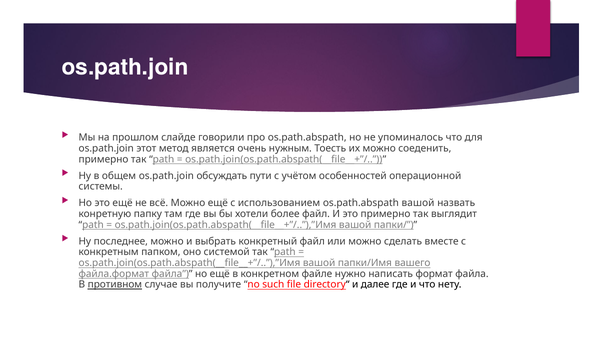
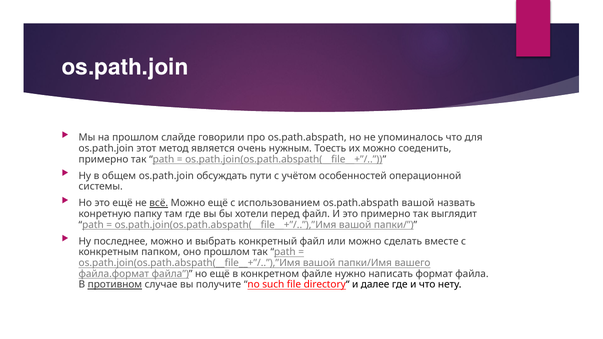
всё underline: none -> present (159, 203)
более: более -> перед (285, 214)
оно системой: системой -> прошлом (227, 252)
